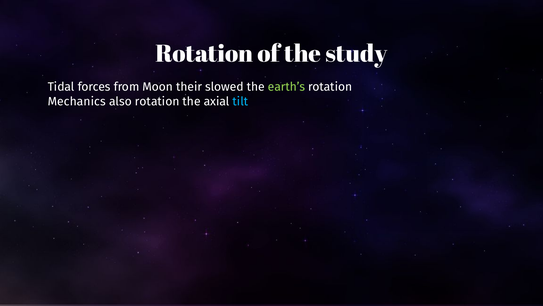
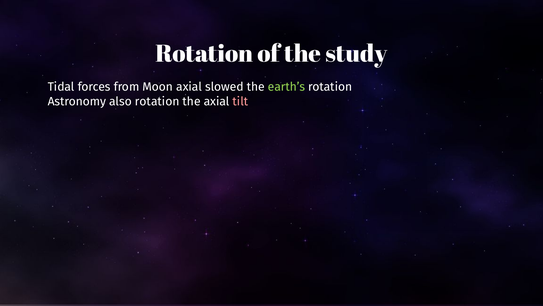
Moon their: their -> axial (189, 87)
Mechanics: Mechanics -> Astronomy (77, 101)
tilt colour: light blue -> pink (240, 101)
